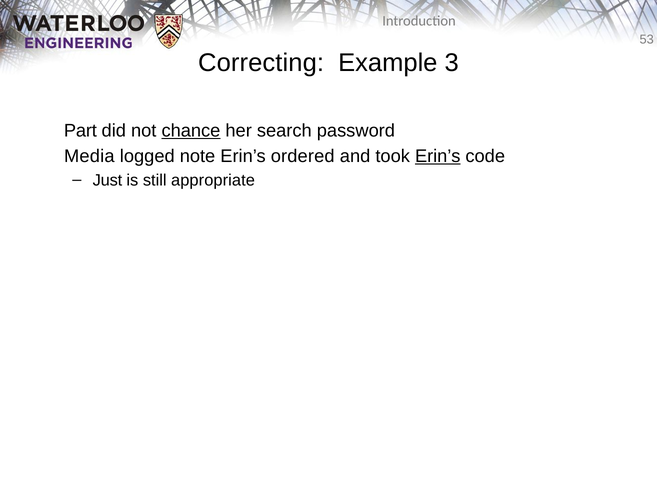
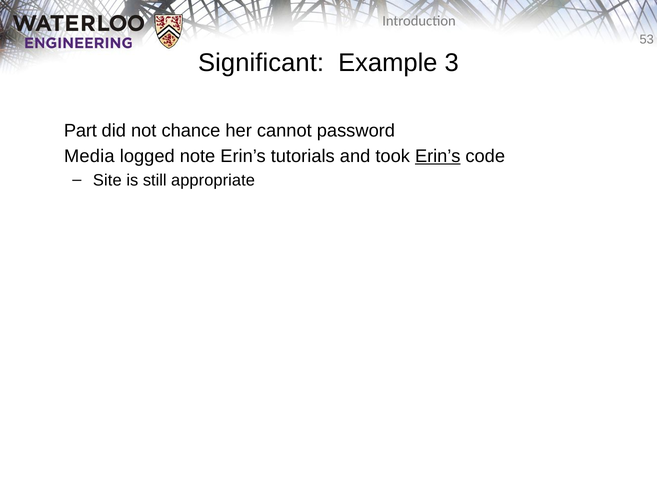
Correcting: Correcting -> Significant (261, 63)
chance underline: present -> none (191, 130)
search: search -> cannot (284, 130)
ordered: ordered -> tutorials (303, 156)
Just: Just -> Site (107, 180)
